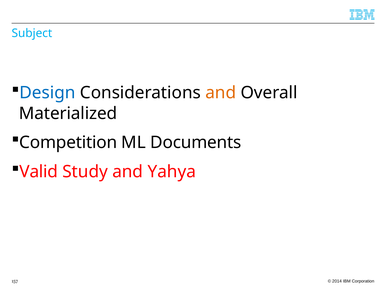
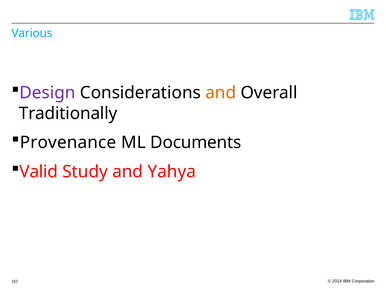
Subject: Subject -> Various (32, 33)
Design colour: blue -> purple (47, 93)
Materialized: Materialized -> Traditionally (68, 113)
Competition: Competition -> Provenance (68, 142)
